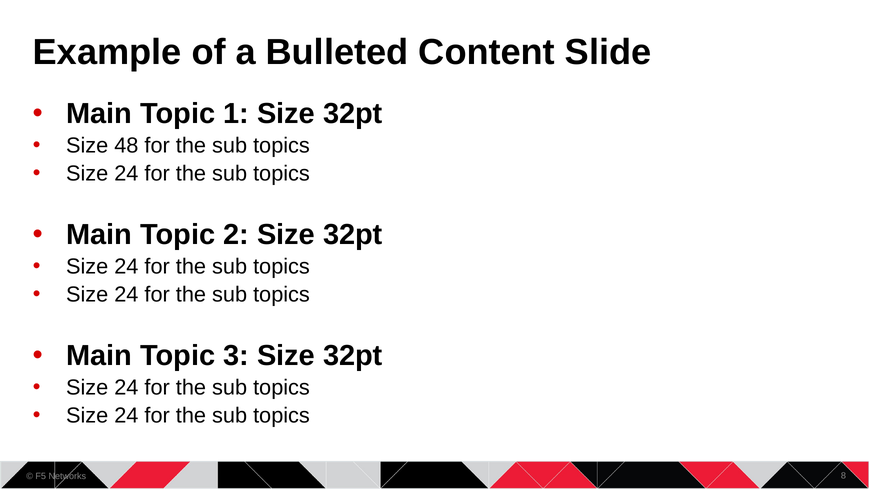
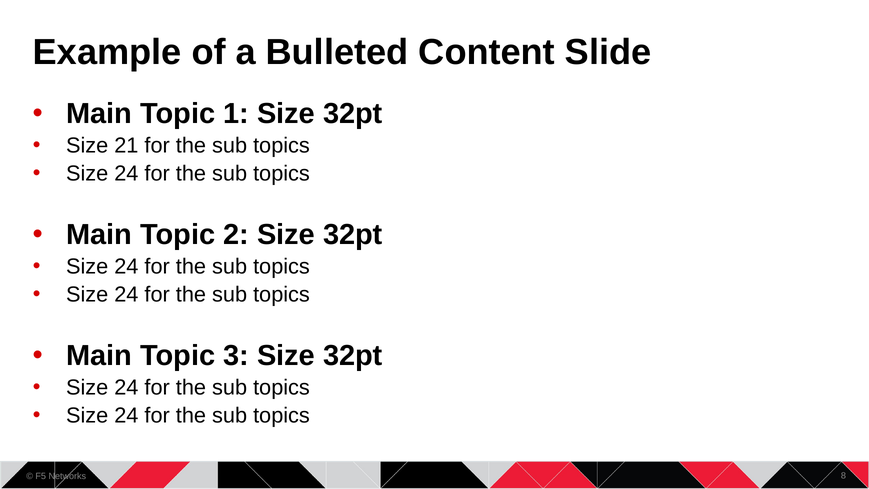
48: 48 -> 21 (126, 145)
